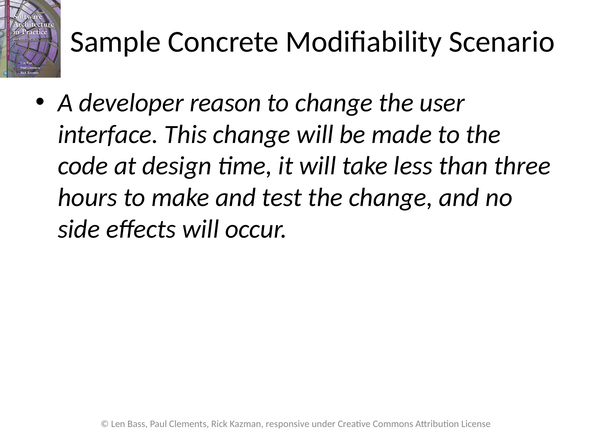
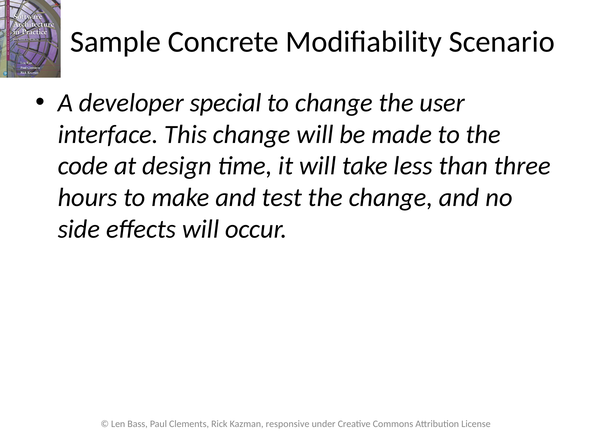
reason: reason -> special (226, 103)
